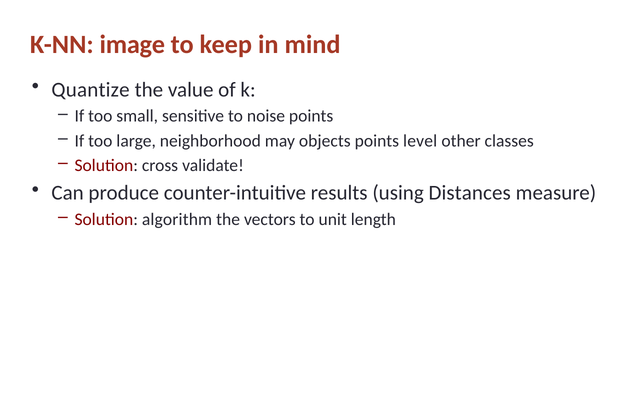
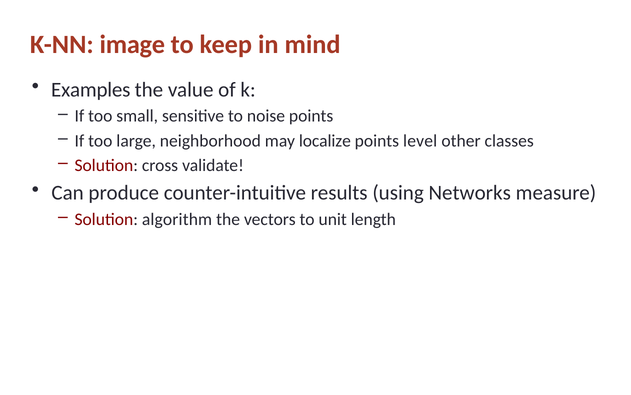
Quantize: Quantize -> Examples (91, 90)
objects: objects -> localize (325, 141)
Distances: Distances -> Networks (470, 193)
